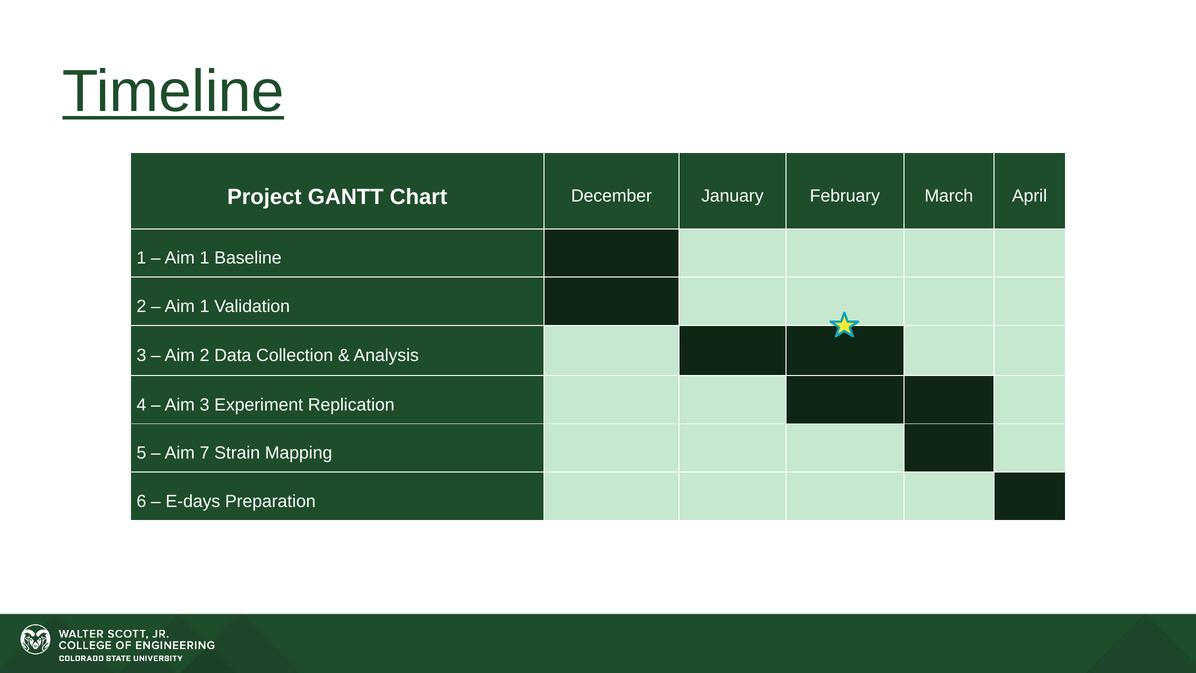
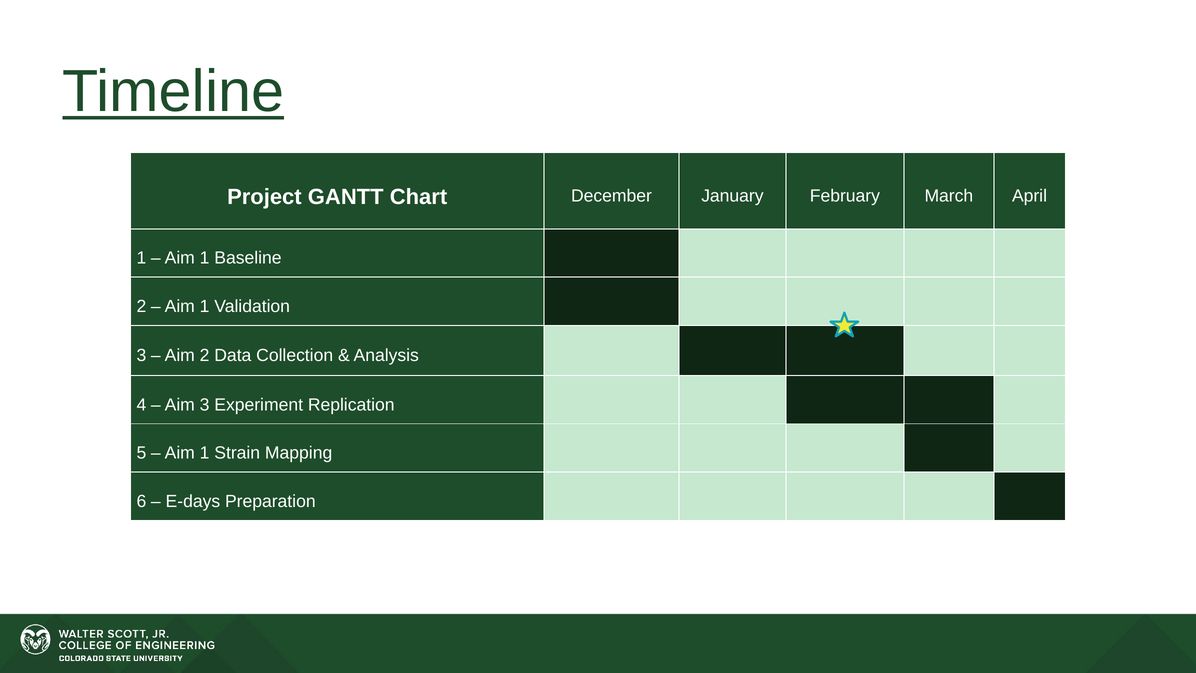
7: 7 -> 1 (205, 453)
